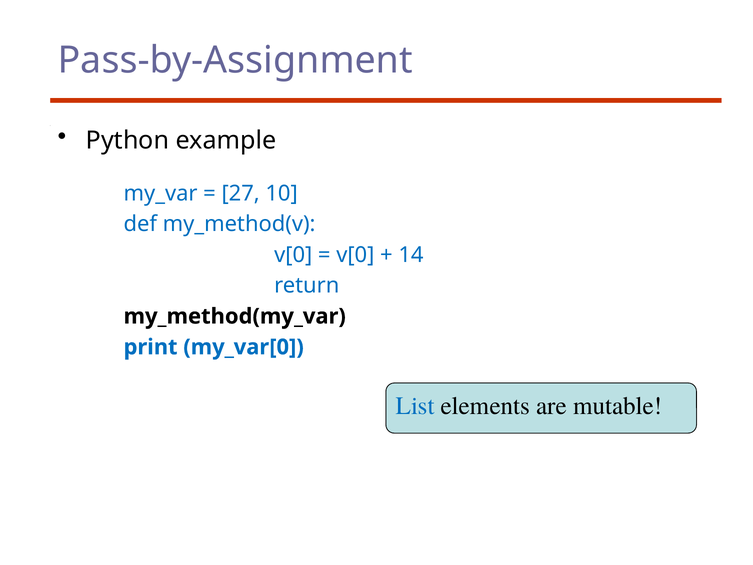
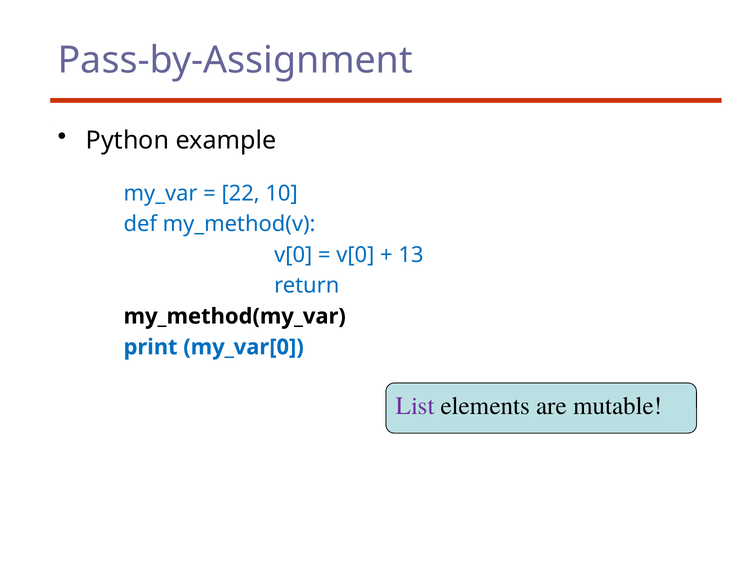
27: 27 -> 22 (241, 193)
14: 14 -> 13 (411, 255)
List colour: blue -> purple (415, 406)
